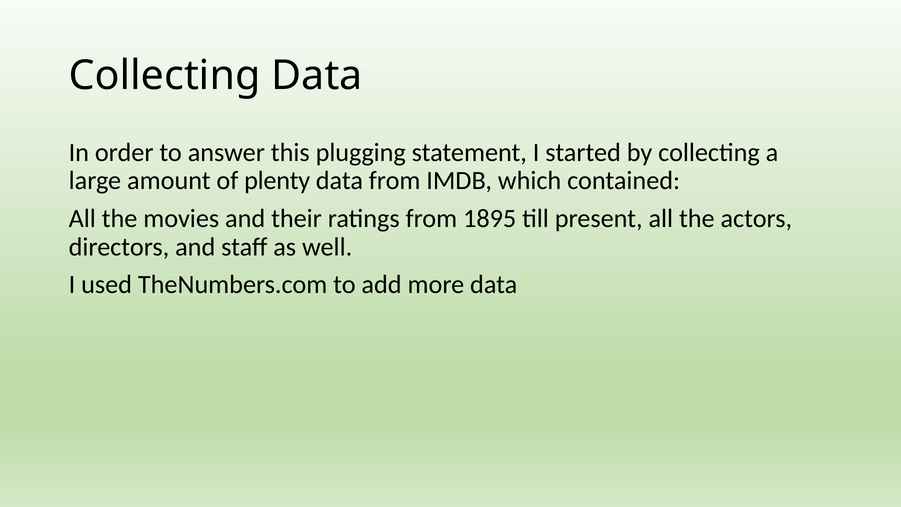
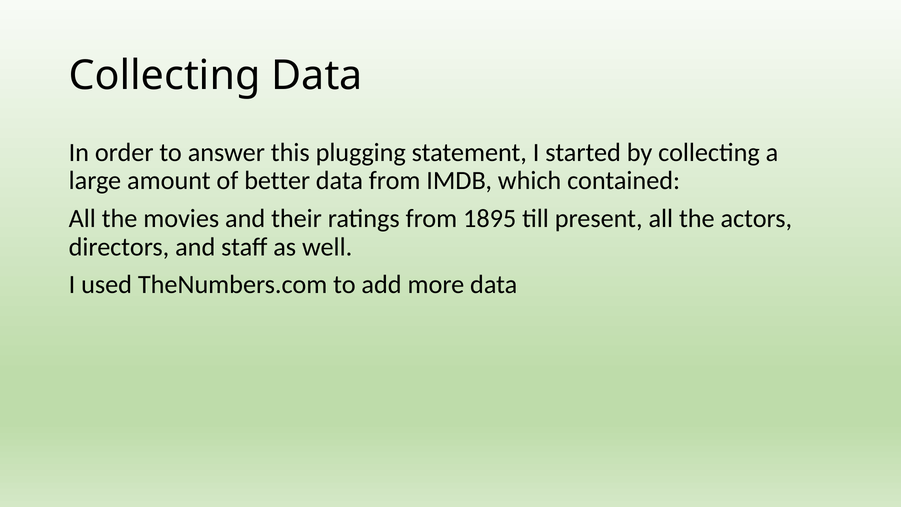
plenty: plenty -> better (277, 181)
